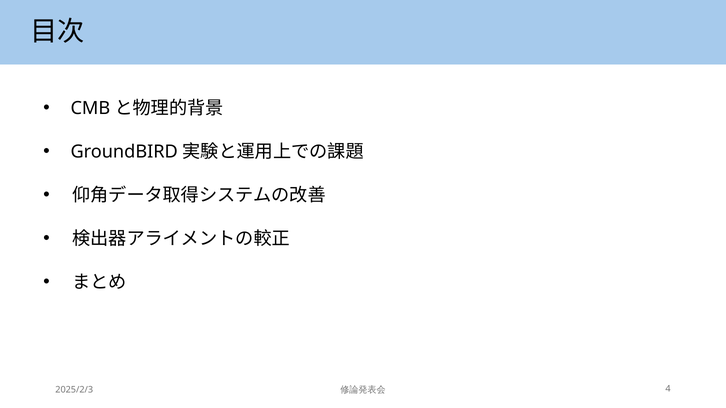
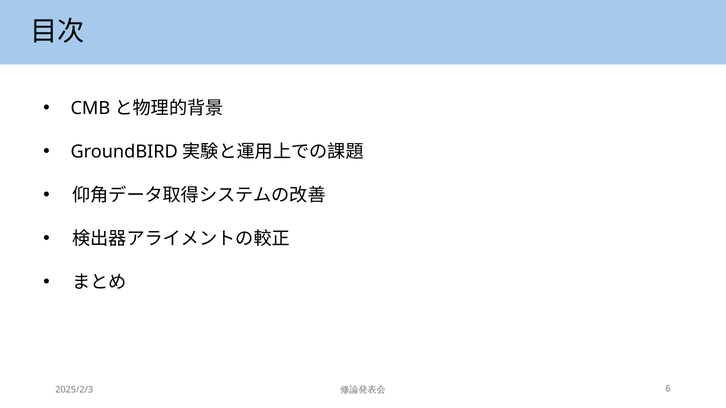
4: 4 -> 6 (668, 389)
